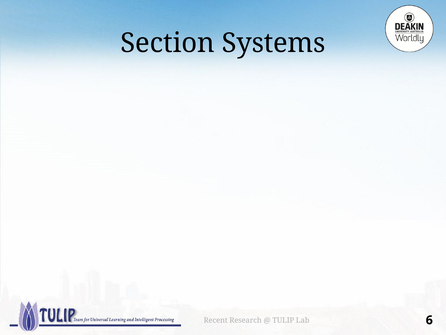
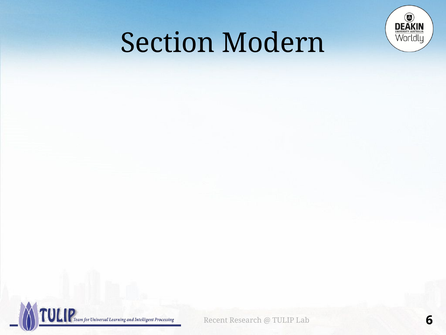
Systems: Systems -> Modern (274, 43)
